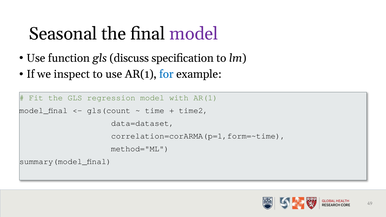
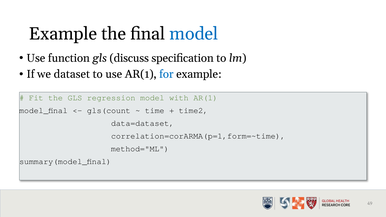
Seasonal: Seasonal -> Example (63, 34)
model colour: purple -> blue (194, 34)
inspect: inspect -> dataset (72, 74)
